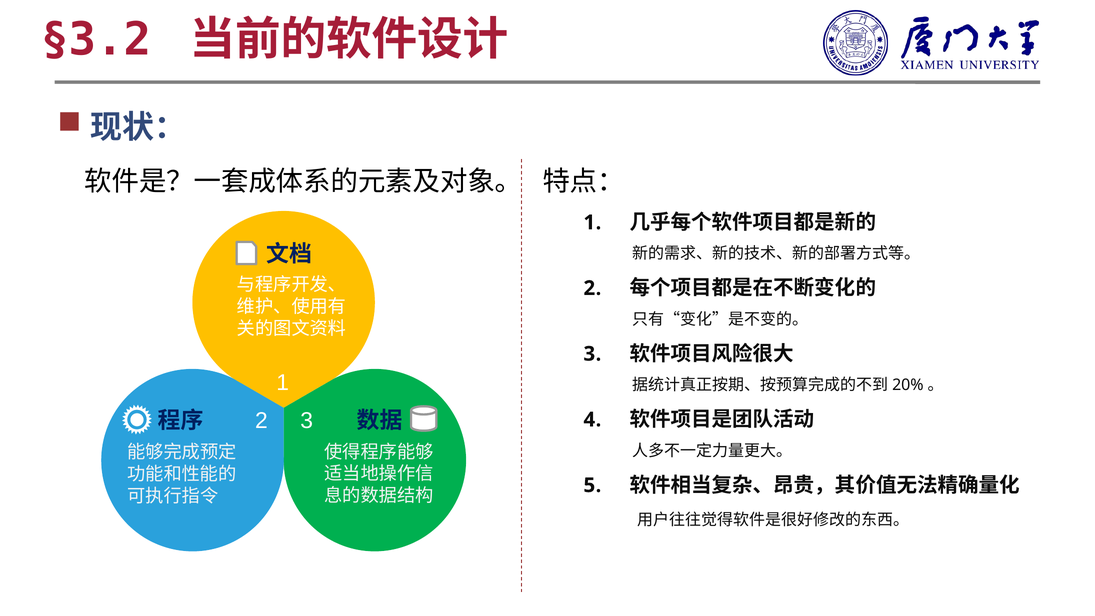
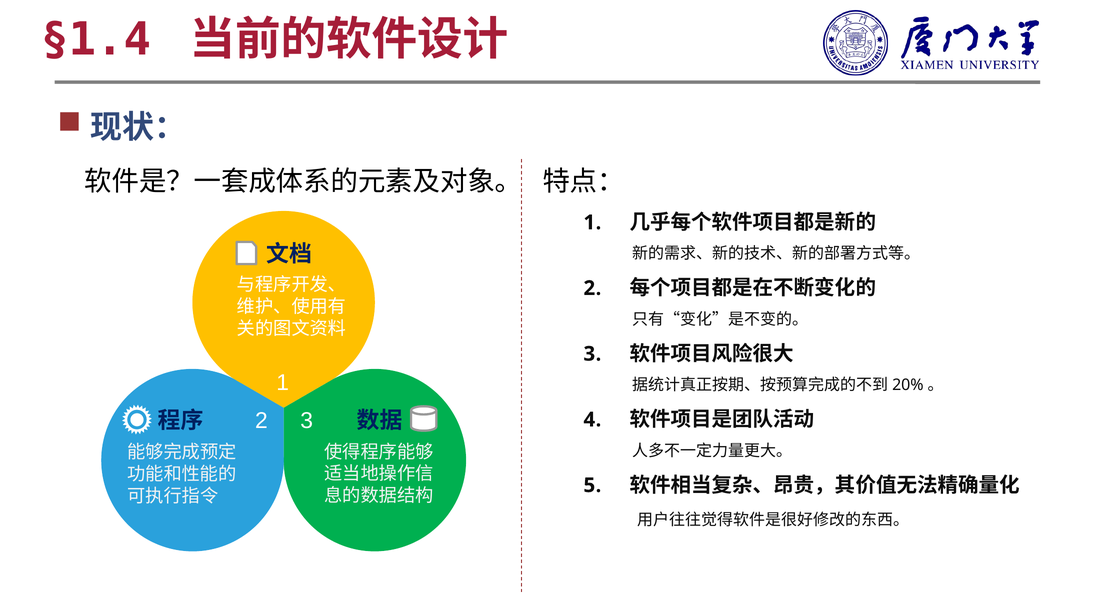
§3.2: §3.2 -> §1.4 (96, 40)
